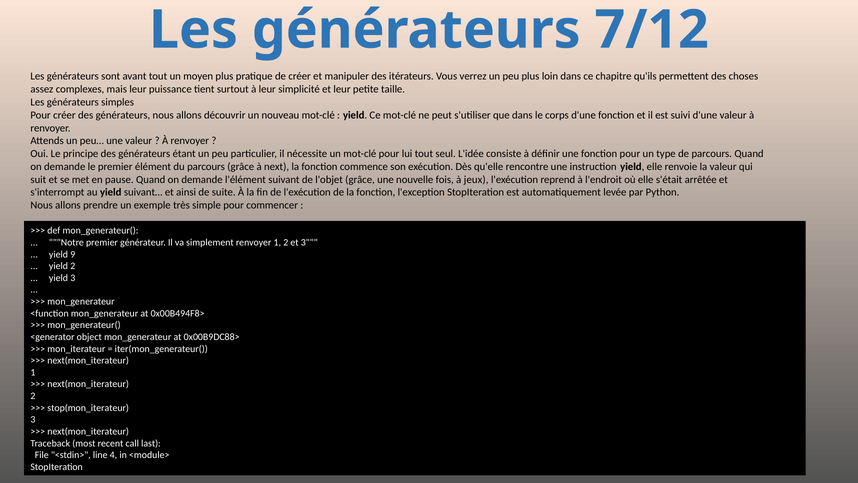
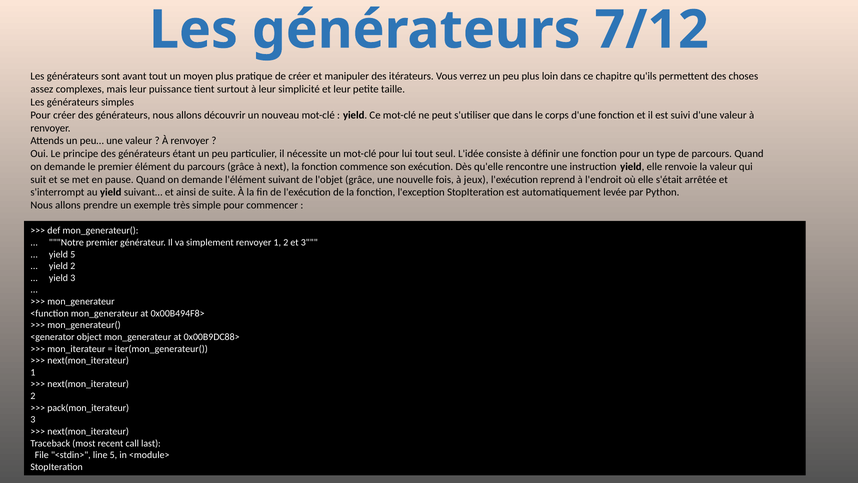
yield 9: 9 -> 5 (73, 254)
stop(mon_iterateur: stop(mon_iterateur -> pack(mon_iterateur (88, 408)
line 4: 4 -> 5 (113, 455)
